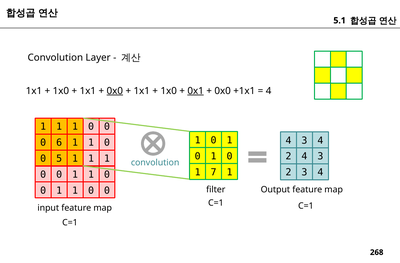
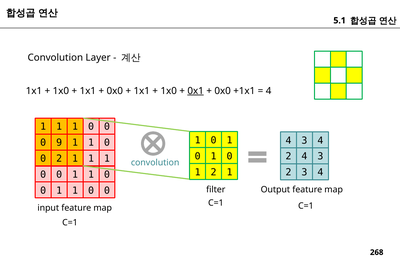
0x0 underline: present -> none (115, 91)
6: 6 -> 9 (59, 143)
0 5: 5 -> 2 (59, 159)
1 7: 7 -> 2 (214, 172)
